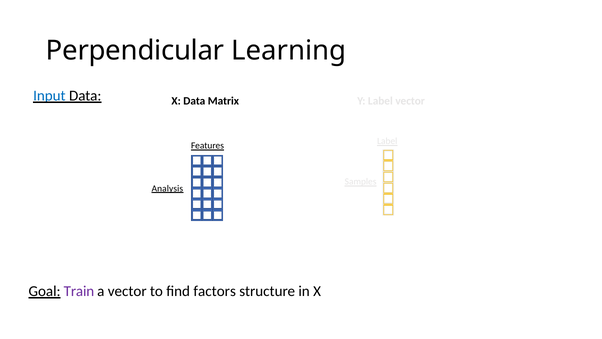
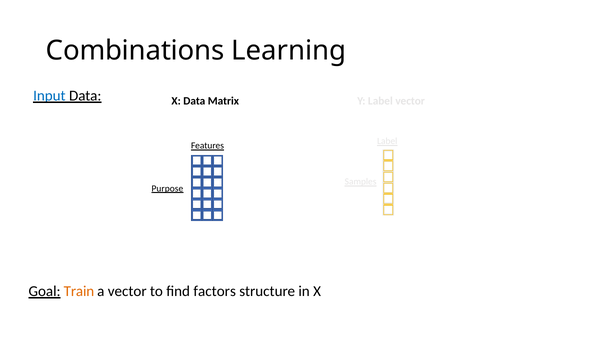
Perpendicular: Perpendicular -> Combinations (135, 51)
Analysis: Analysis -> Purpose (167, 188)
Train colour: purple -> orange (79, 291)
